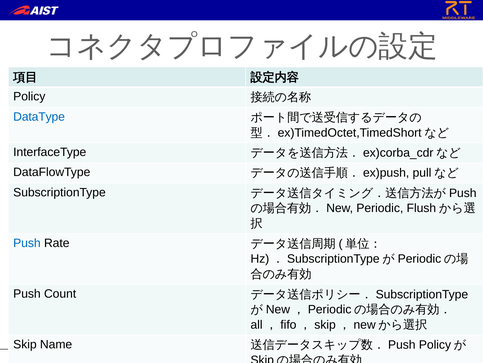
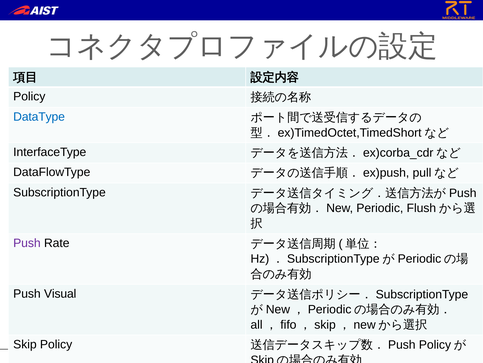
Push colour: blue -> purple (27, 243)
Count: Count -> Visual (60, 293)
Skip Name: Name -> Policy (56, 344)
